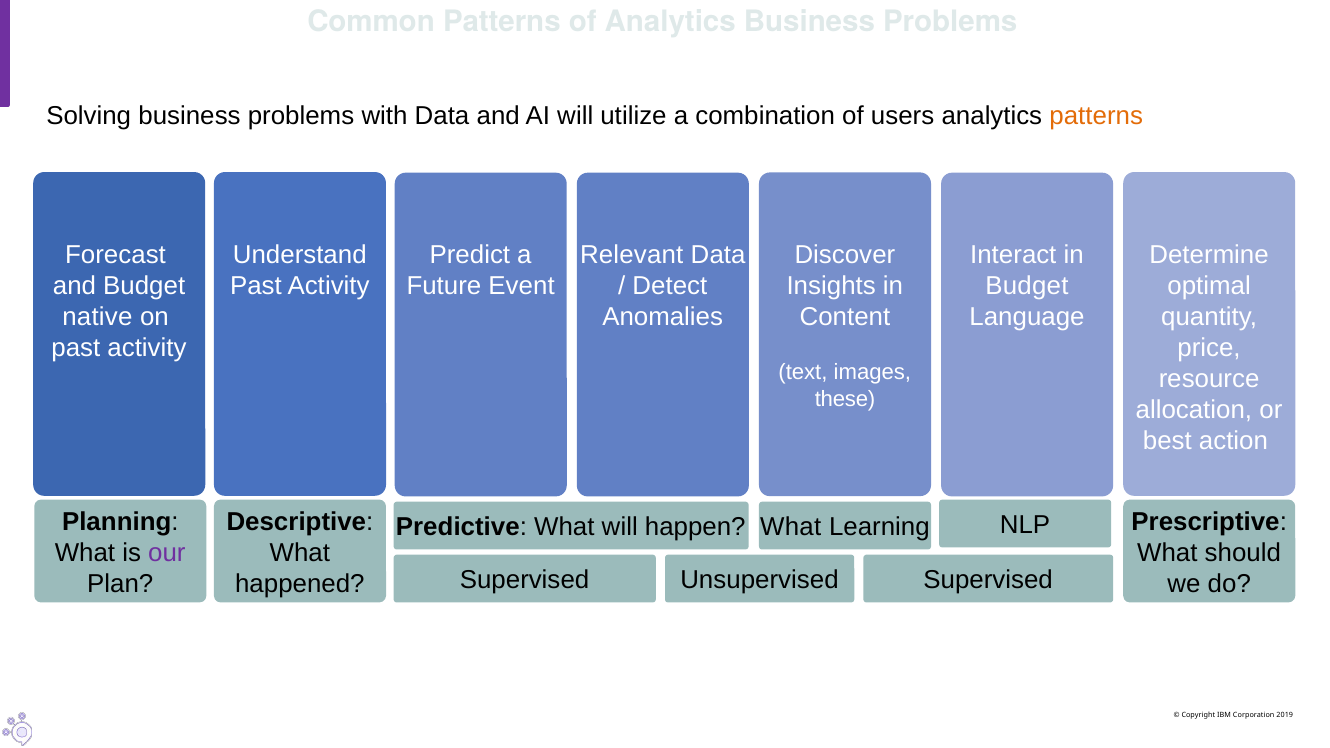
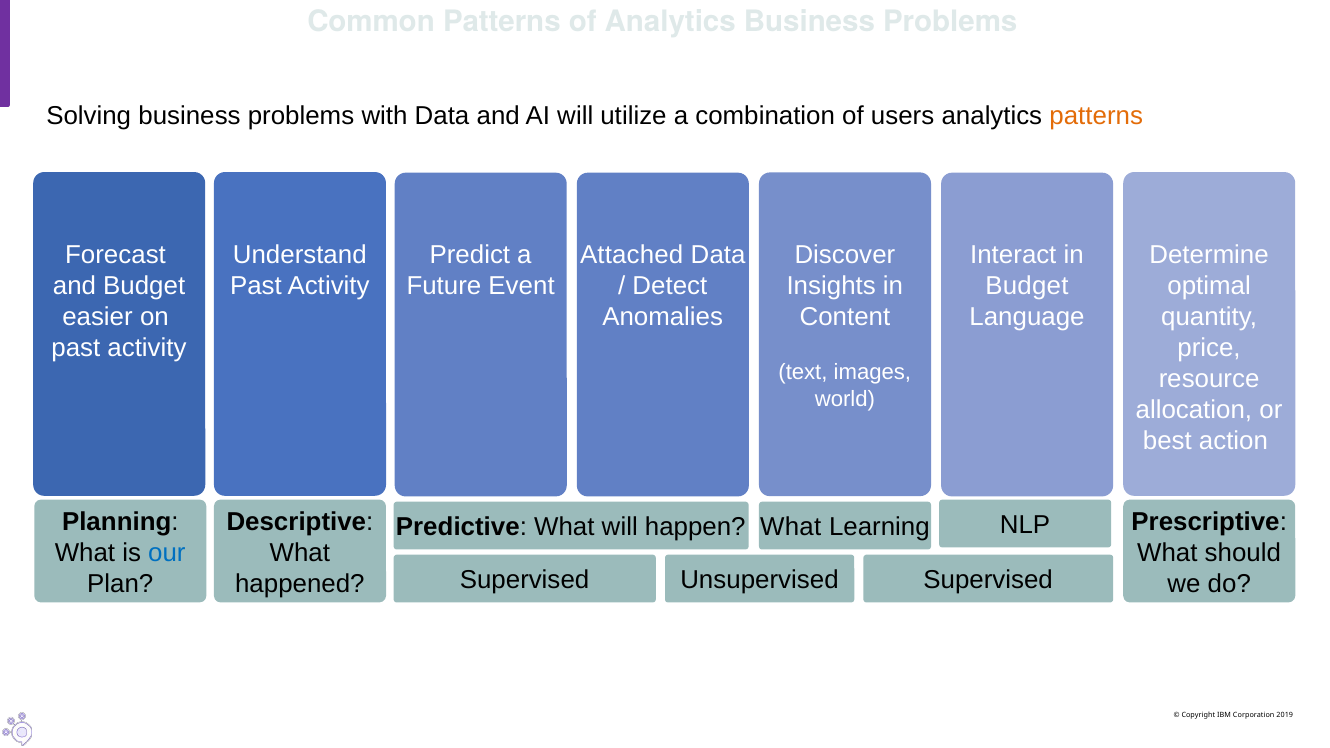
Relevant: Relevant -> Attached (632, 255)
native: native -> easier (98, 317)
these: these -> world (845, 399)
our colour: purple -> blue (167, 553)
